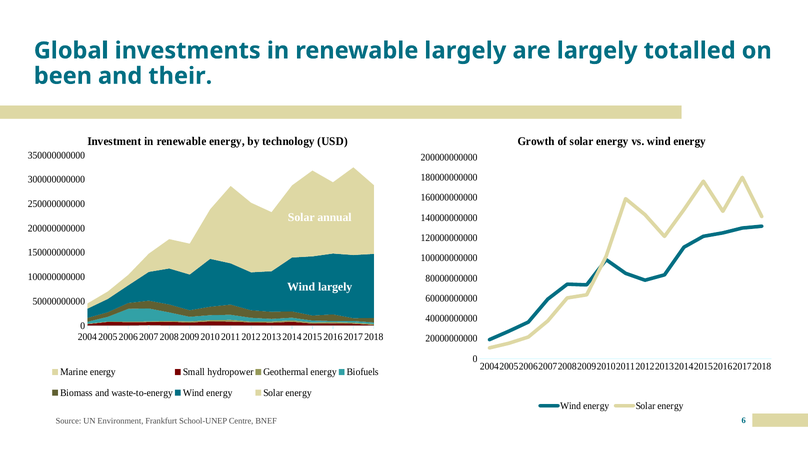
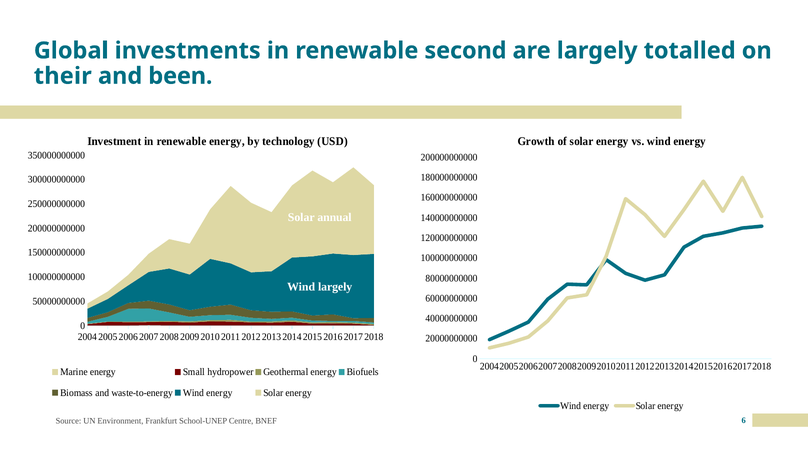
renewable largely: largely -> second (465, 51)
been: been -> their (63, 76)
their: their -> been (180, 76)
